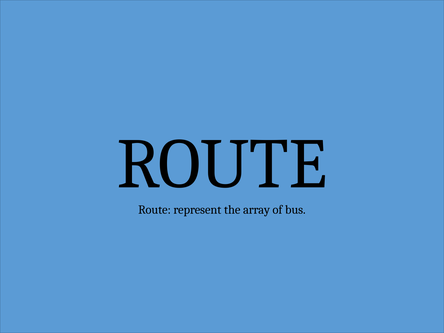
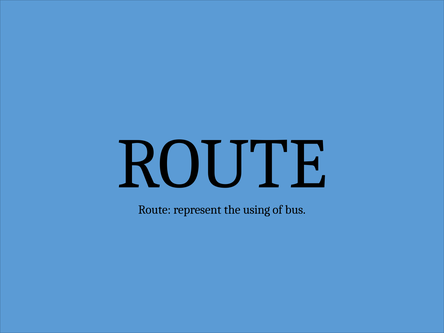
array: array -> using (257, 210)
